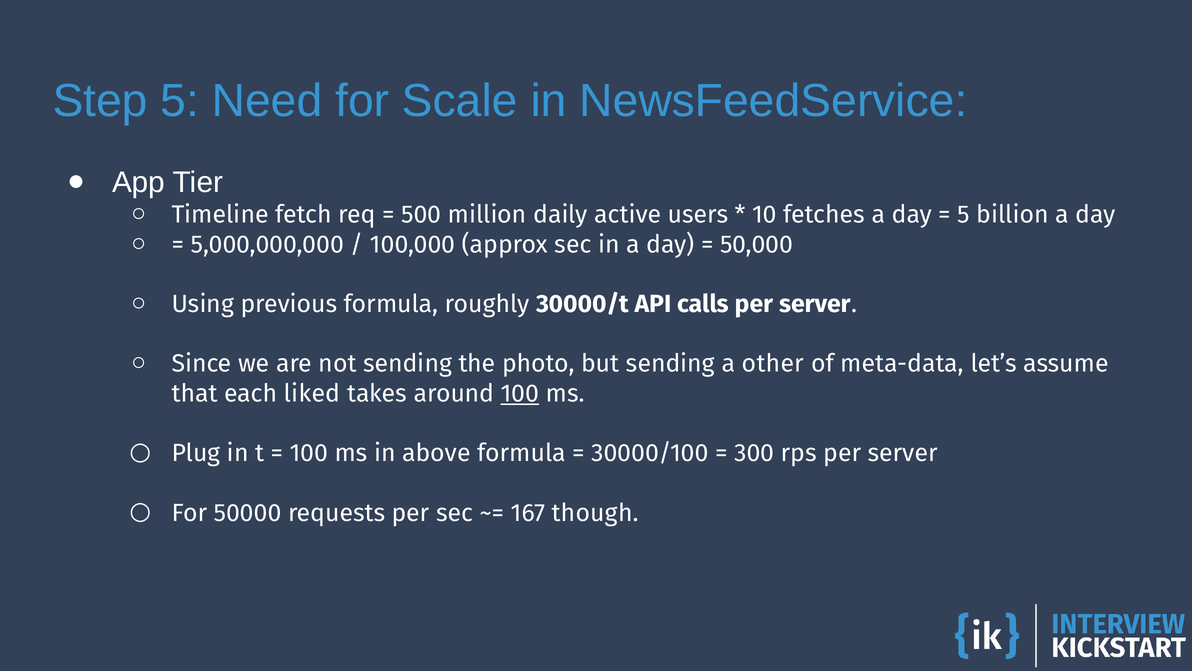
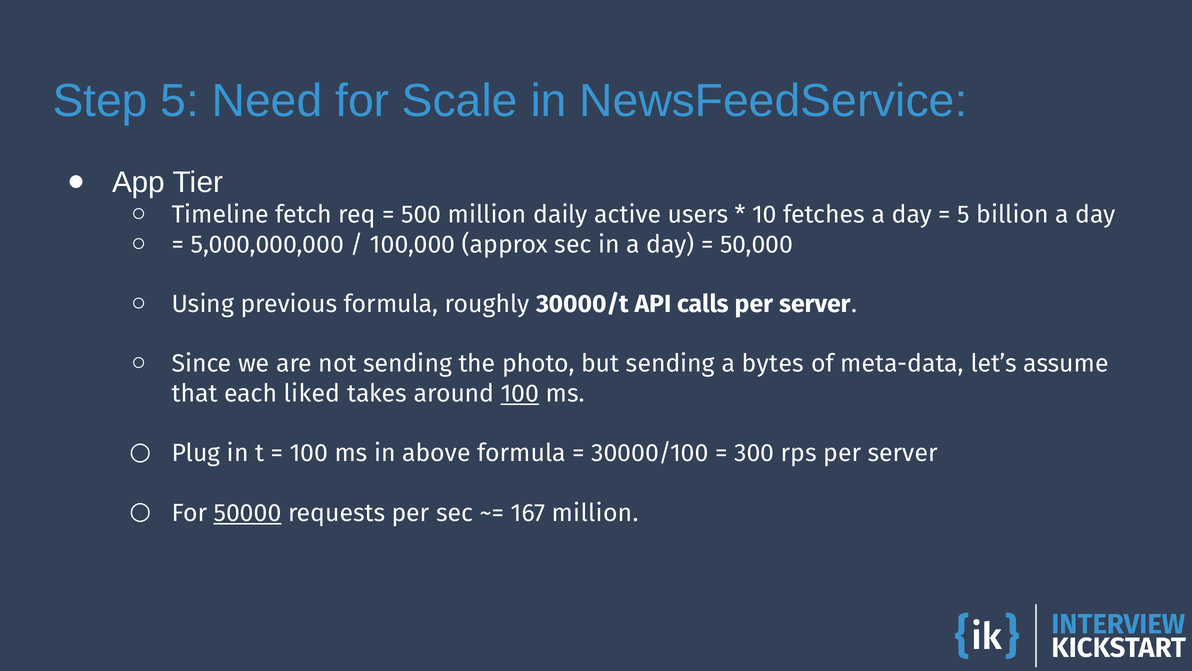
other: other -> bytes (773, 363)
50000 underline: none -> present (248, 512)
167 though: though -> million (595, 512)
